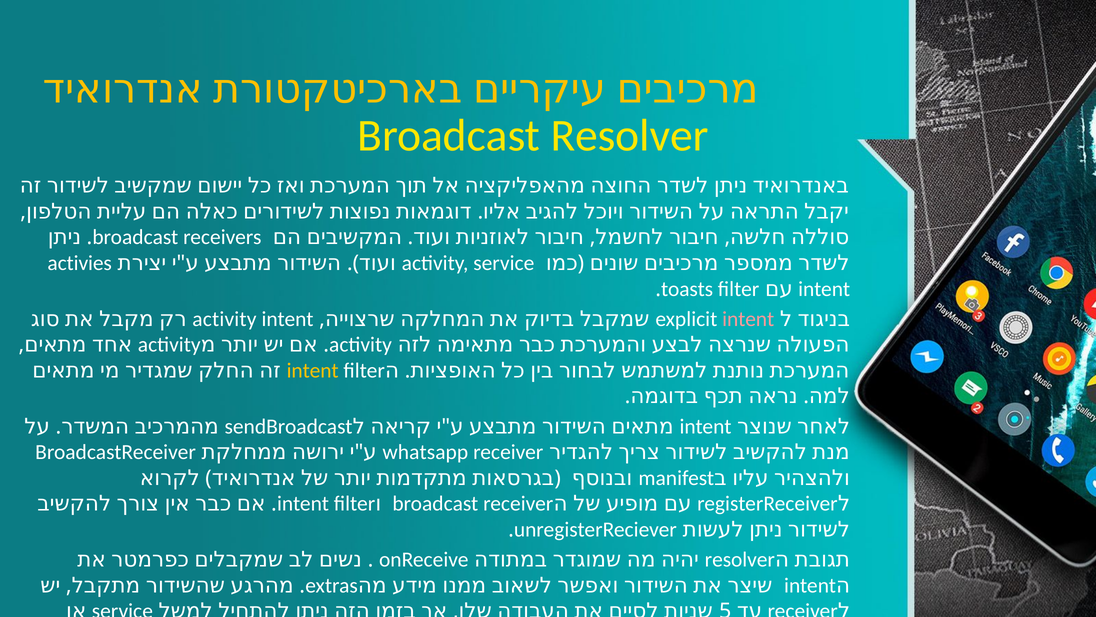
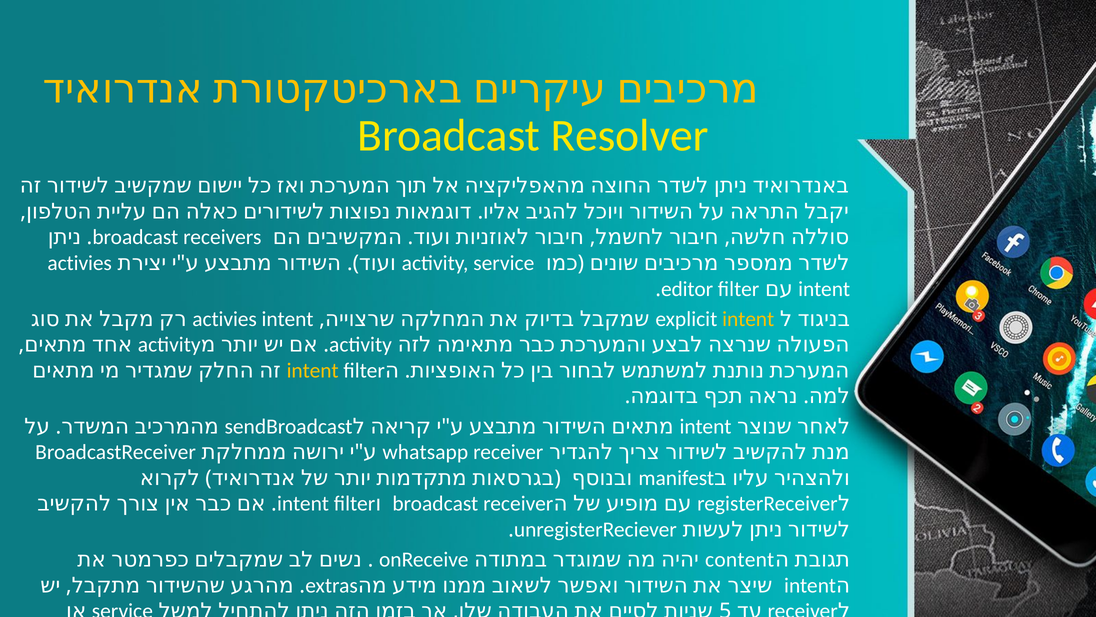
toasts: toasts -> editor (687, 289)
activity: activity -> activies (225, 319)
intent colour: pink -> yellow (748, 319)
resolver: resolver -> content (740, 559)
